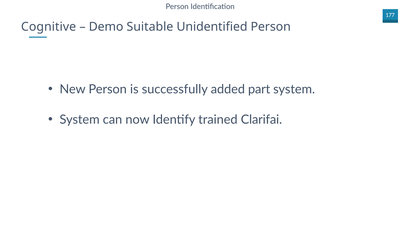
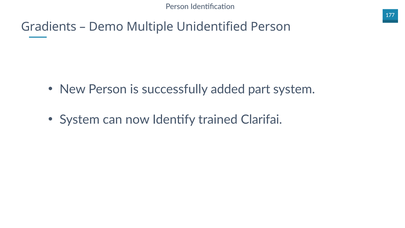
Cognitive: Cognitive -> Gradients (49, 27)
Suitable: Suitable -> Multiple (150, 27)
